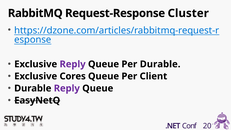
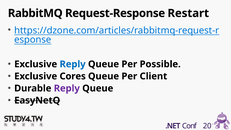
Cluster: Cluster -> Restart (188, 13)
Reply colour: purple -> blue (73, 64)
Per Durable: Durable -> Possible (160, 64)
